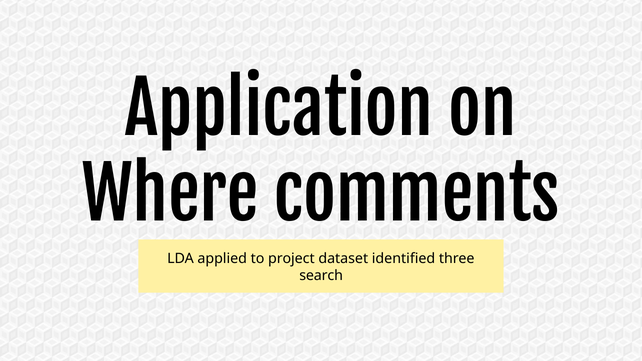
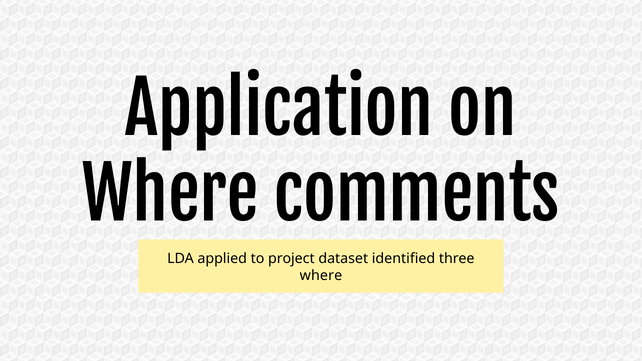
search: search -> where (321, 276)
